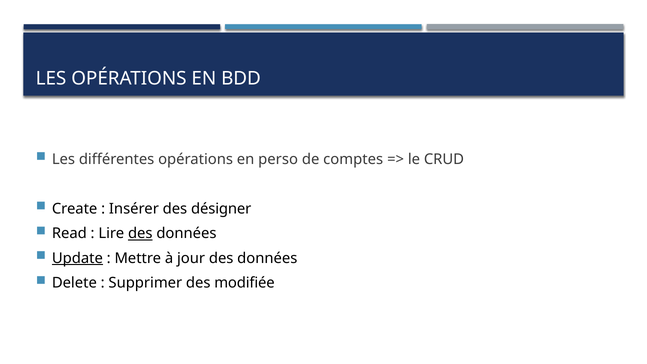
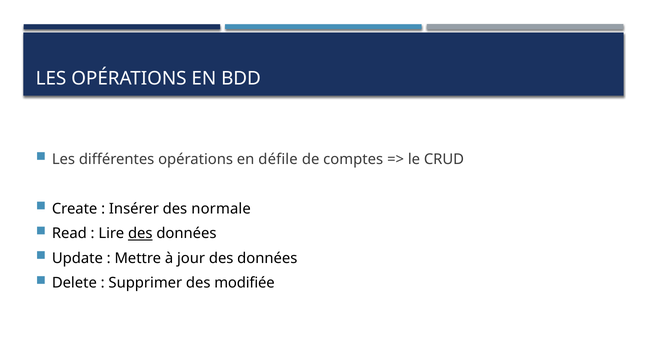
perso: perso -> défile (278, 159)
désigner: désigner -> normale (221, 209)
Update underline: present -> none (77, 258)
